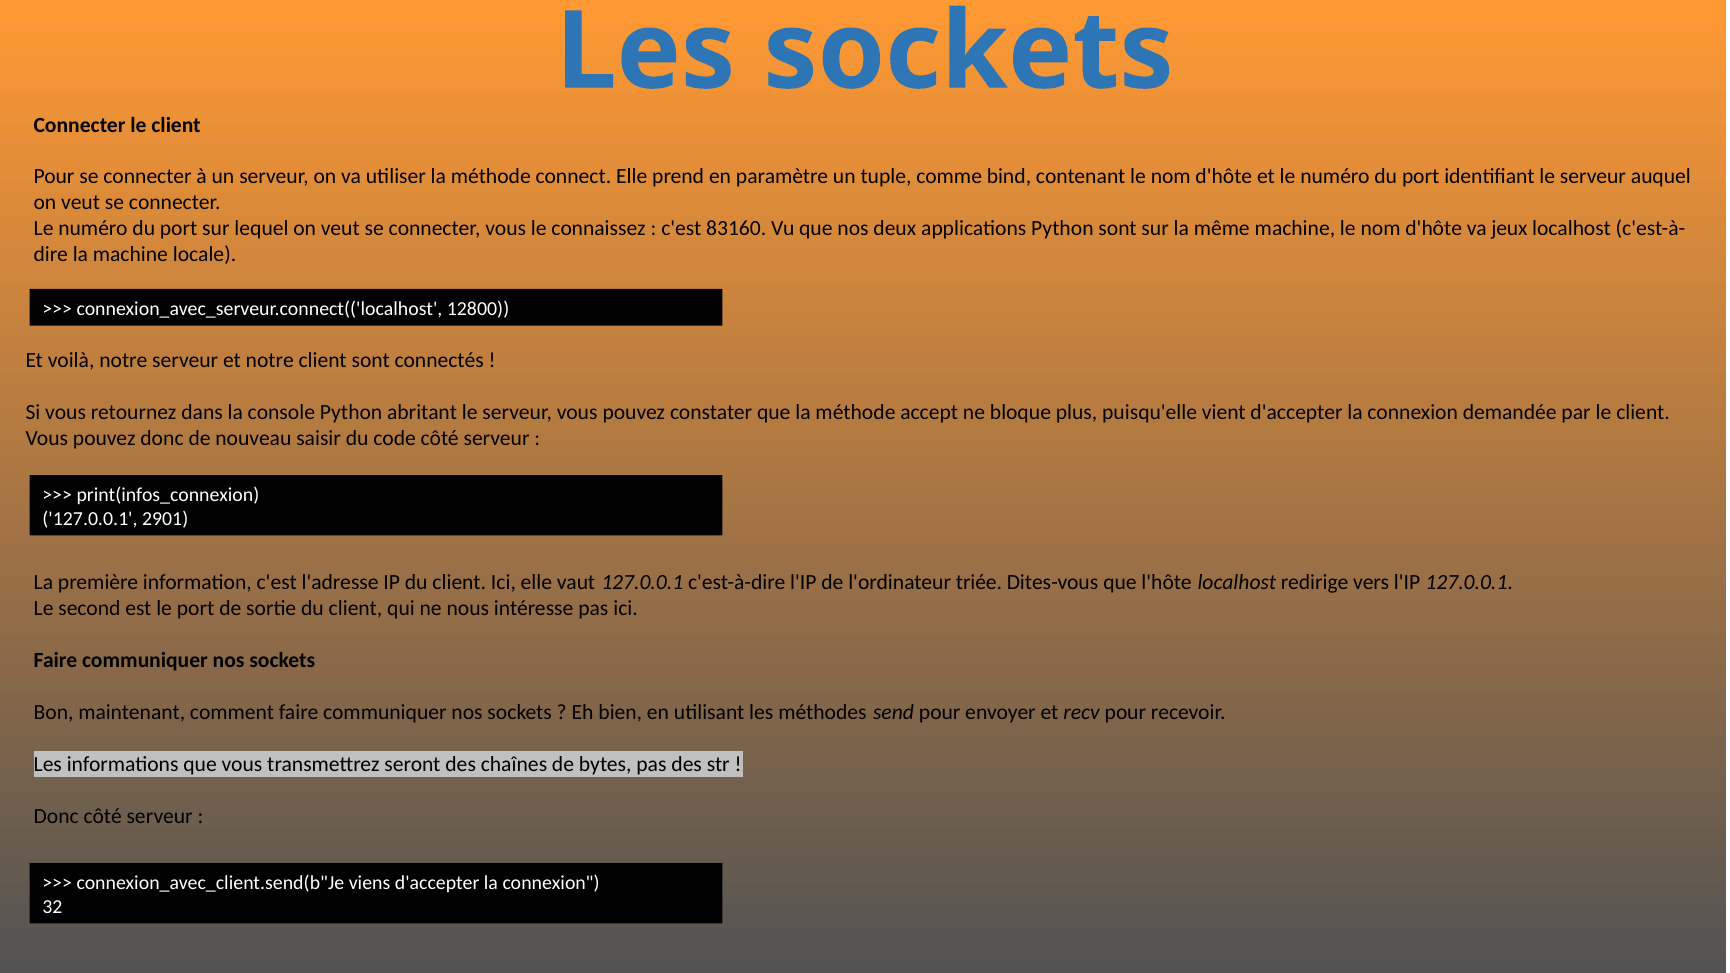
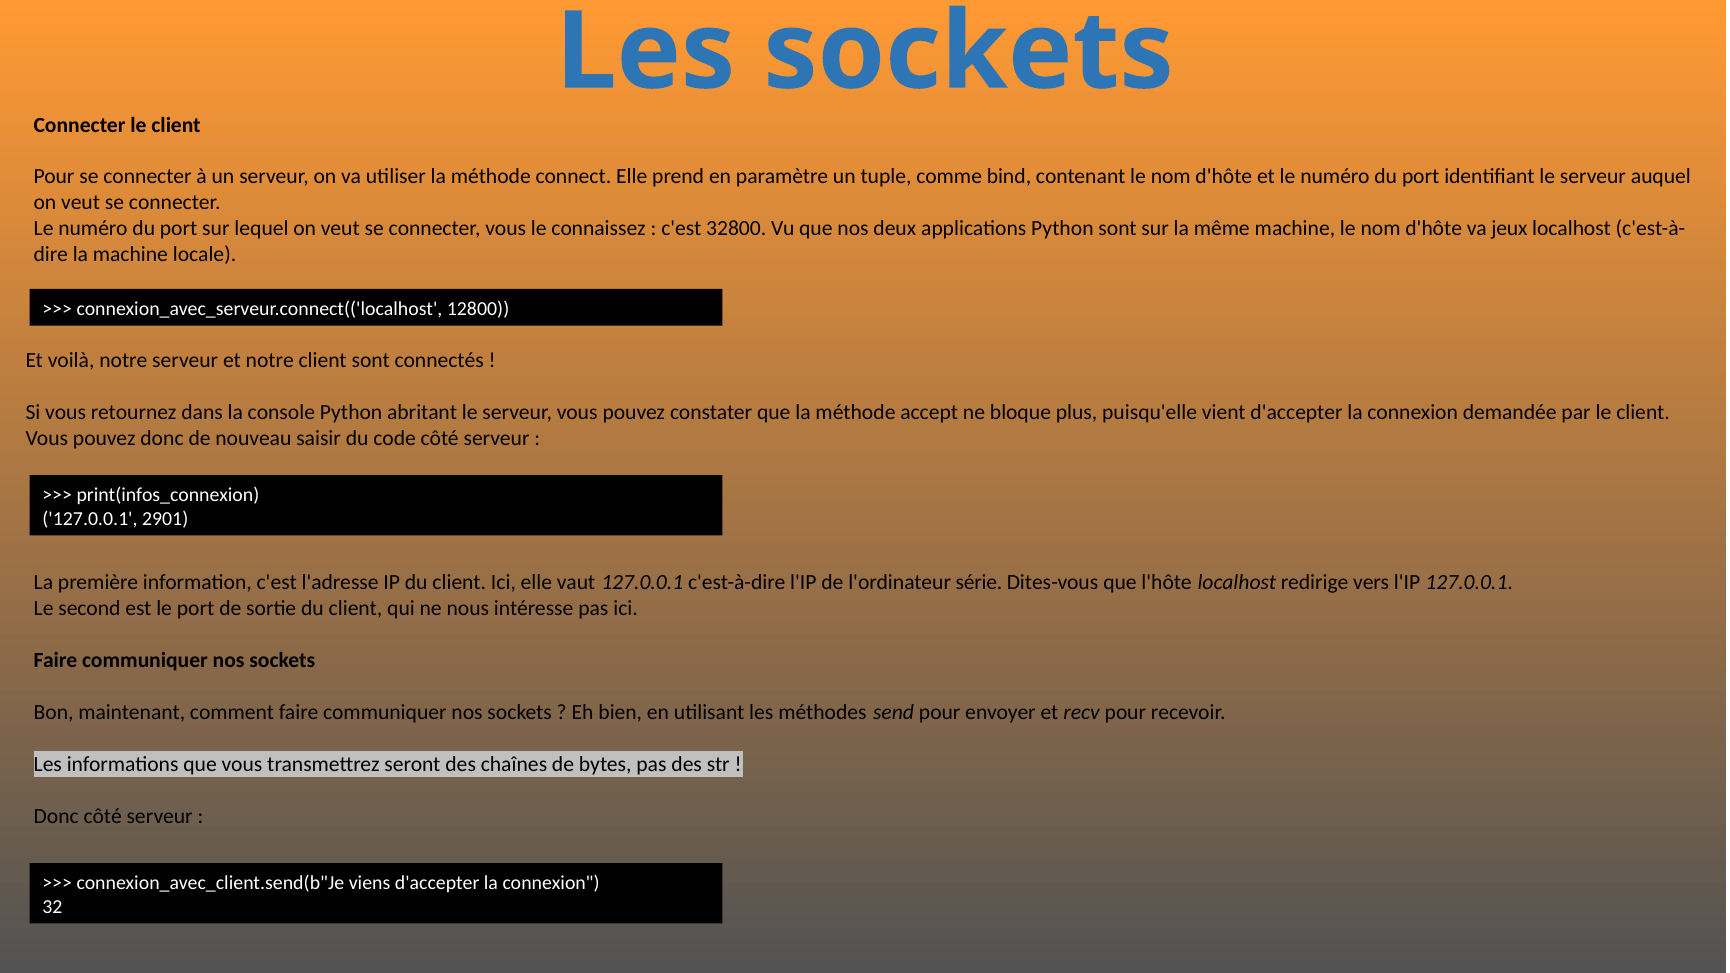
83160: 83160 -> 32800 (736, 229)
triée: triée -> série (979, 583)
